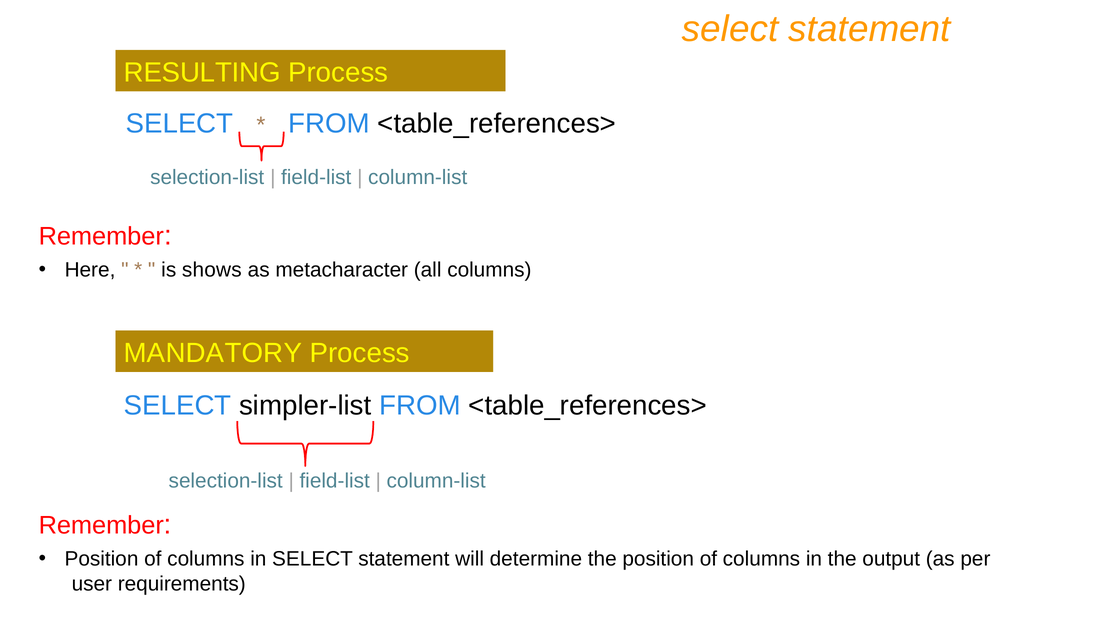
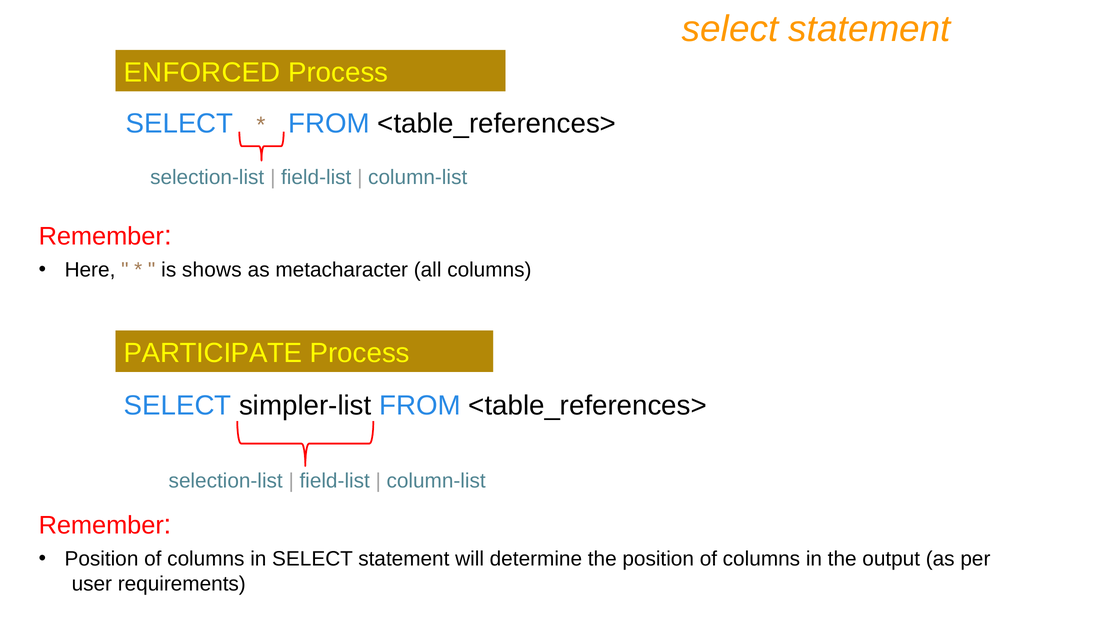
RESULTING: RESULTING -> ENFORCED (202, 72)
MANDATORY: MANDATORY -> PARTICIPATE (213, 353)
